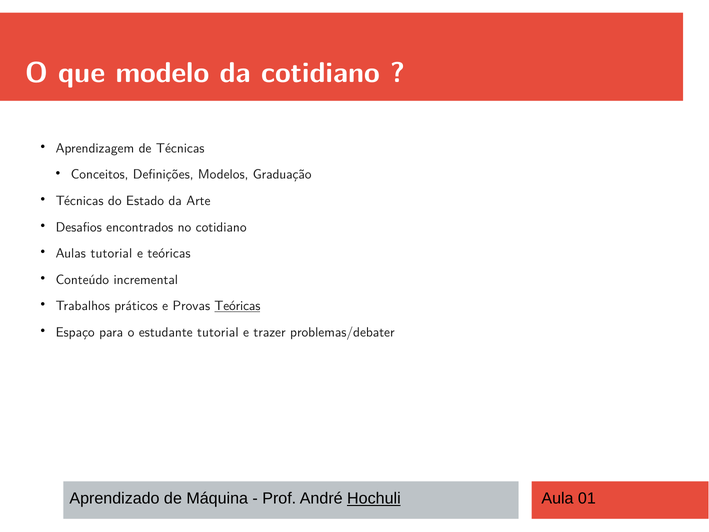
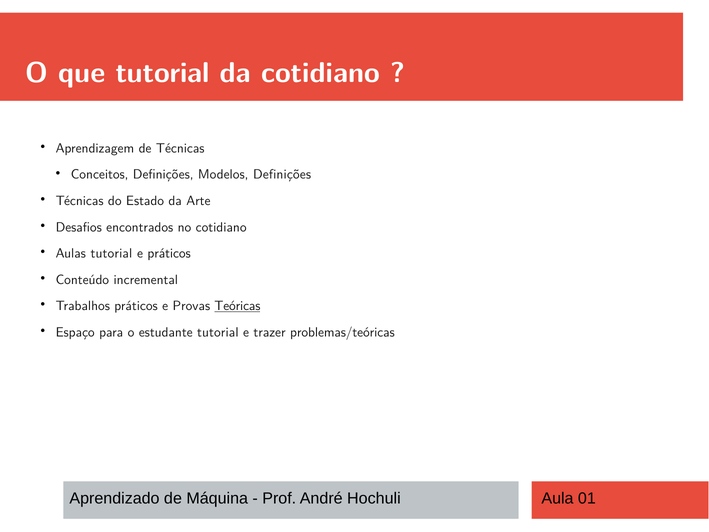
que modelo: modelo -> tutorial (163, 73)
Modelos Graduação: Graduação -> Definições (282, 174)
e teóricas: teóricas -> práticos (169, 253)
problemas/debater: problemas/debater -> problemas/teóricas (342, 332)
Hochuli underline: present -> none (374, 498)
